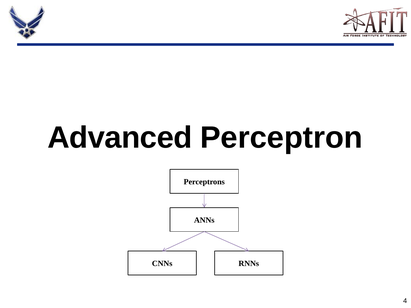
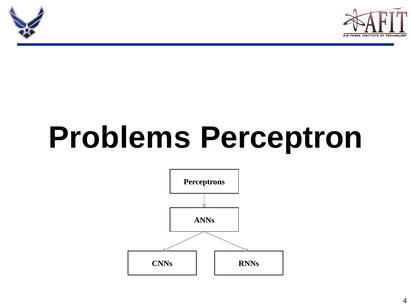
Advanced: Advanced -> Problems (120, 138)
